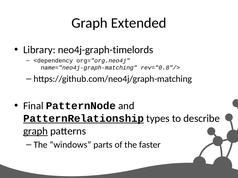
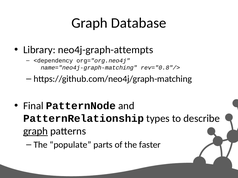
Extended: Extended -> Database (139, 23)
neo4j-graph-timelords: neo4j-graph-timelords -> neo4j-graph-attempts (106, 50)
PatternRelationship underline: present -> none (84, 119)
windows: windows -> populate (70, 145)
